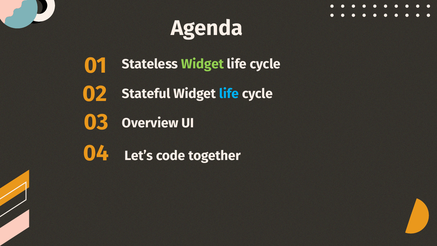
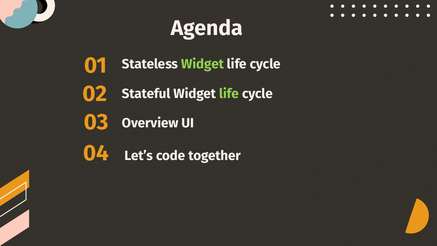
life colour: light blue -> light green (229, 94)
